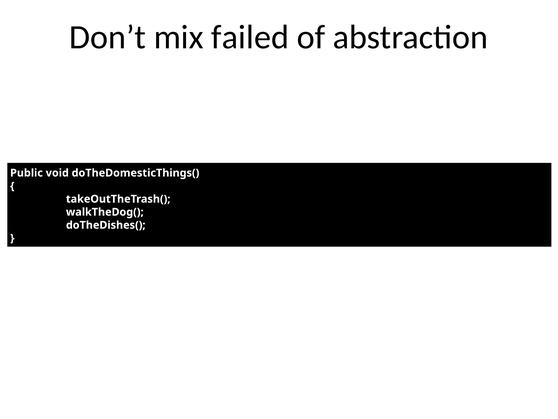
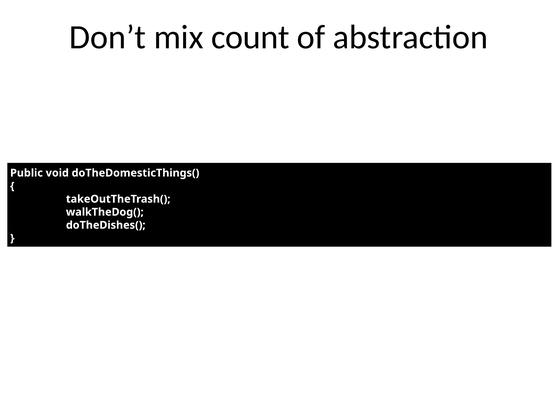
failed: failed -> count (250, 37)
